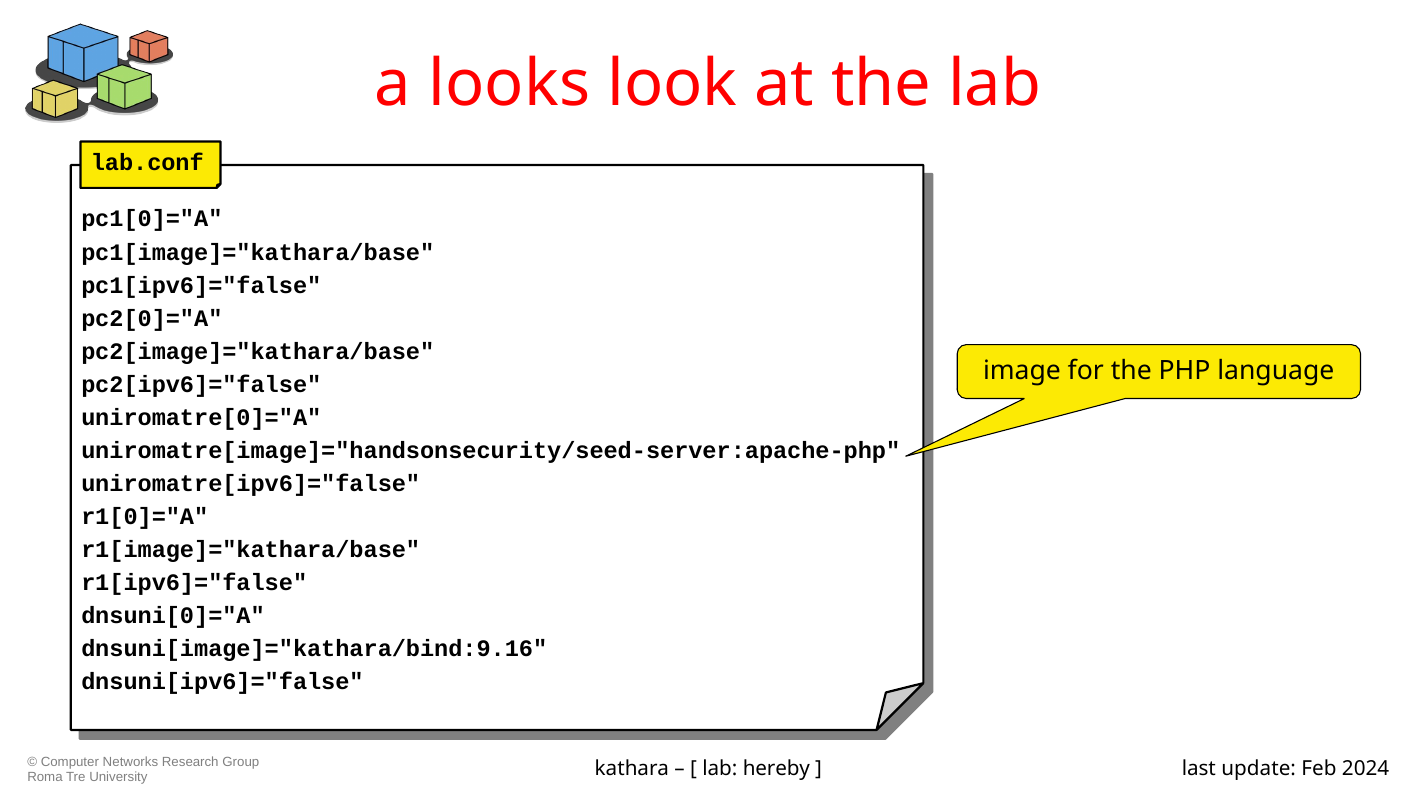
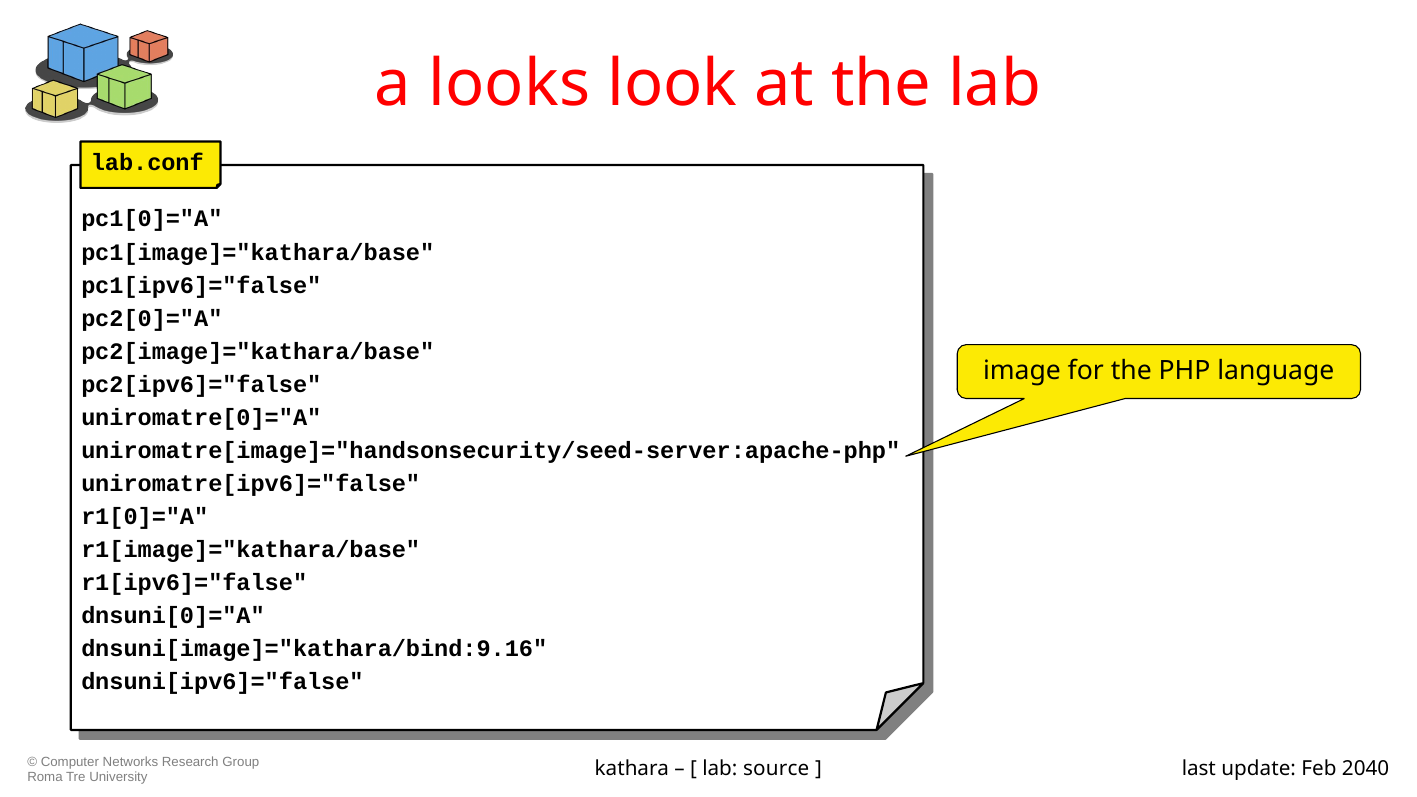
hereby: hereby -> source (776, 769)
2024: 2024 -> 2040 (1366, 769)
